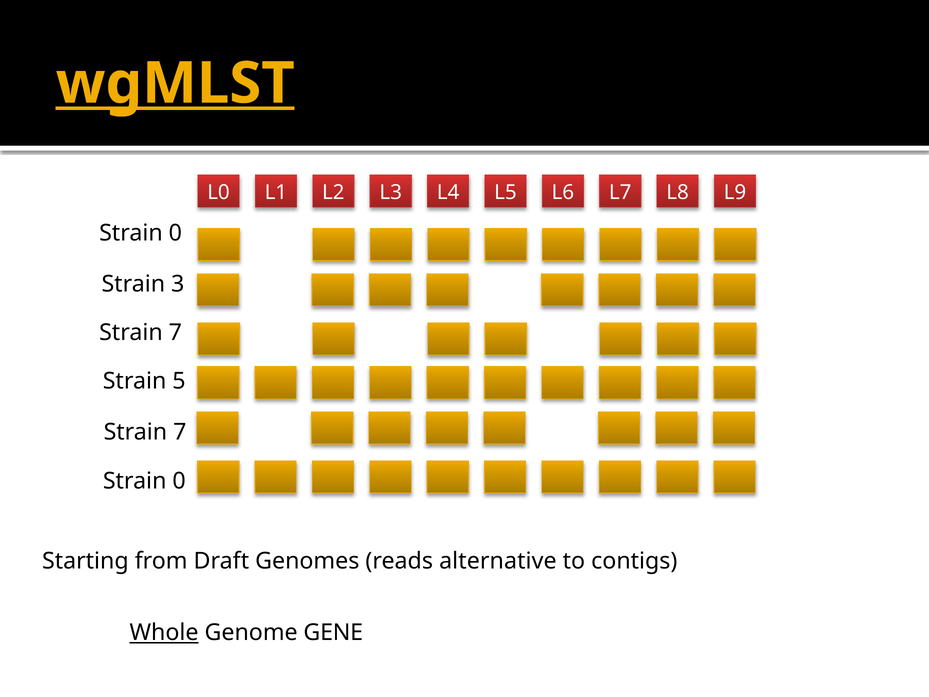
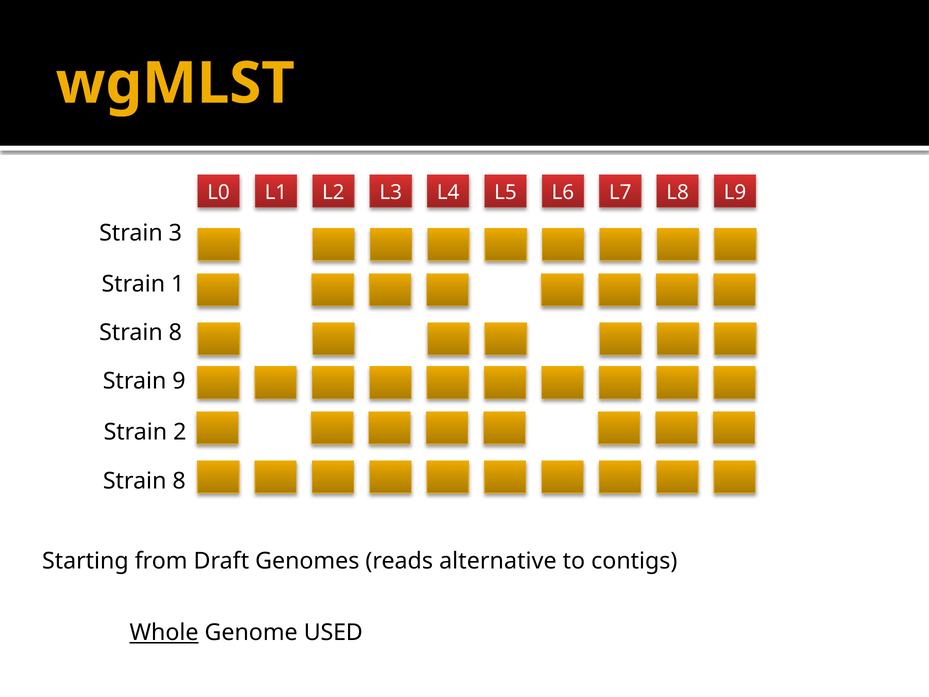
wgMLST underline: present -> none (175, 83)
0: 0 -> 3 (175, 233)
3: 3 -> 1 (178, 284)
7: 7 -> 8 (175, 333)
5: 5 -> 9 (179, 381)
7: 7 -> 2 (180, 432)
0: 0 -> 8 (179, 481)
GENE: GENE -> USED (333, 633)
